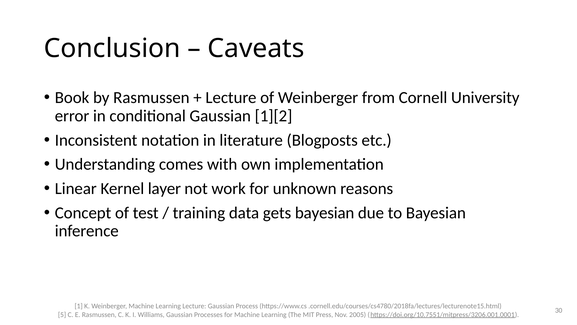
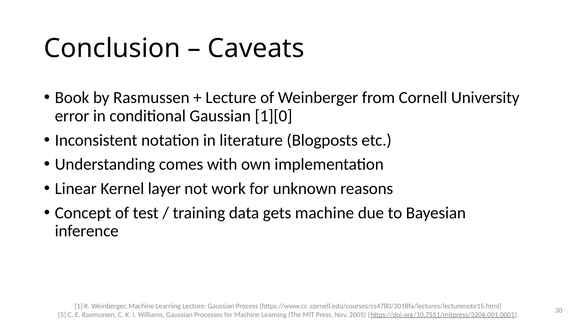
1][2: 1][2 -> 1][0 (274, 116)
gets bayesian: bayesian -> machine (325, 213)
